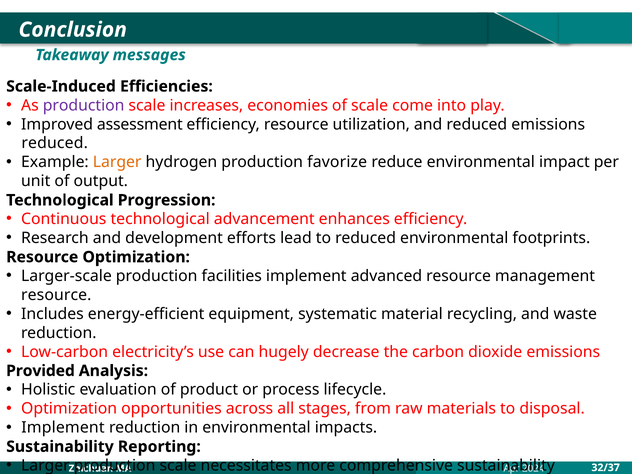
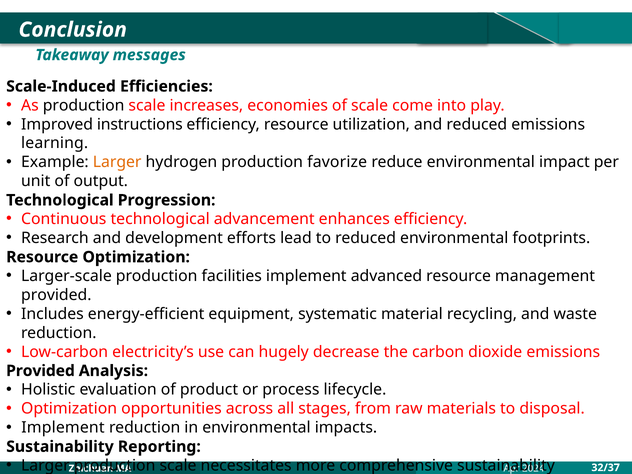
production colour: purple -> black (84, 105)
Improved assessment: assessment -> instructions (140, 124)
reduced: reduced -> learning (55, 143)
resource: resource -> provided (56, 295)
